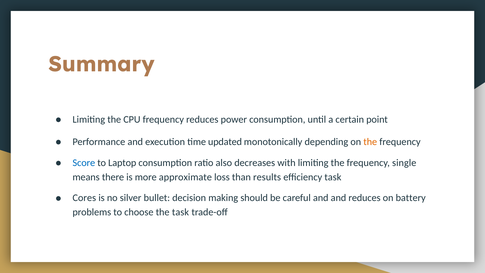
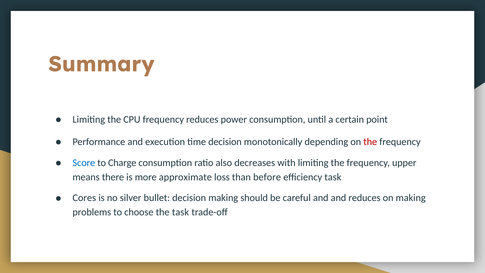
time updated: updated -> decision (225, 142)
the colour: orange -> red (370, 142)
Laptop: Laptop -> Charge (122, 163)
single: single -> upper (404, 163)
results: results -> before (267, 177)
on battery: battery -> making (411, 198)
